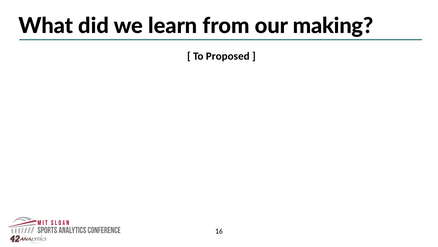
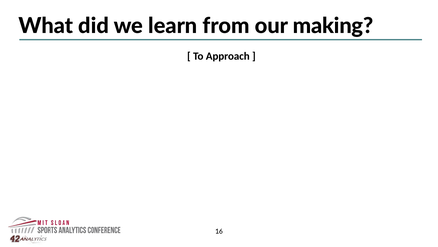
Proposed: Proposed -> Approach (228, 56)
